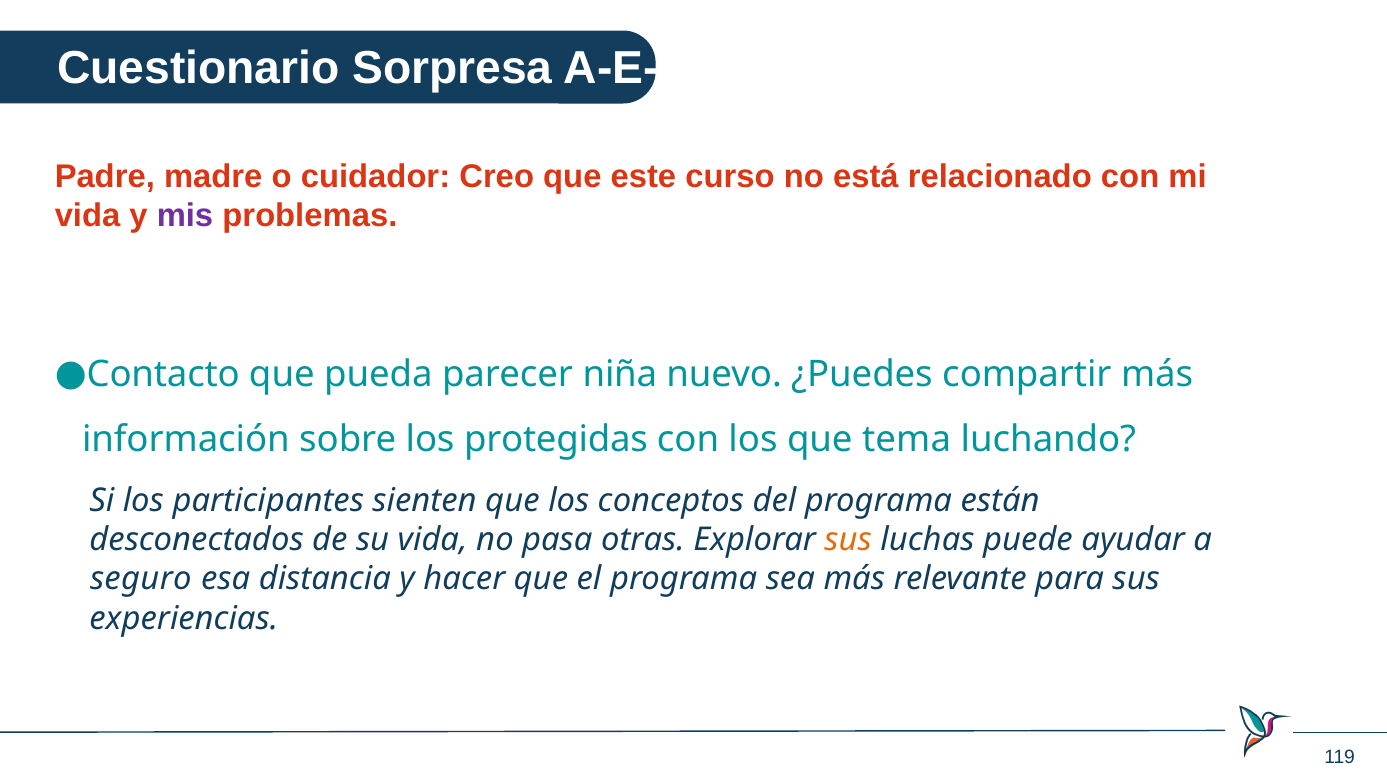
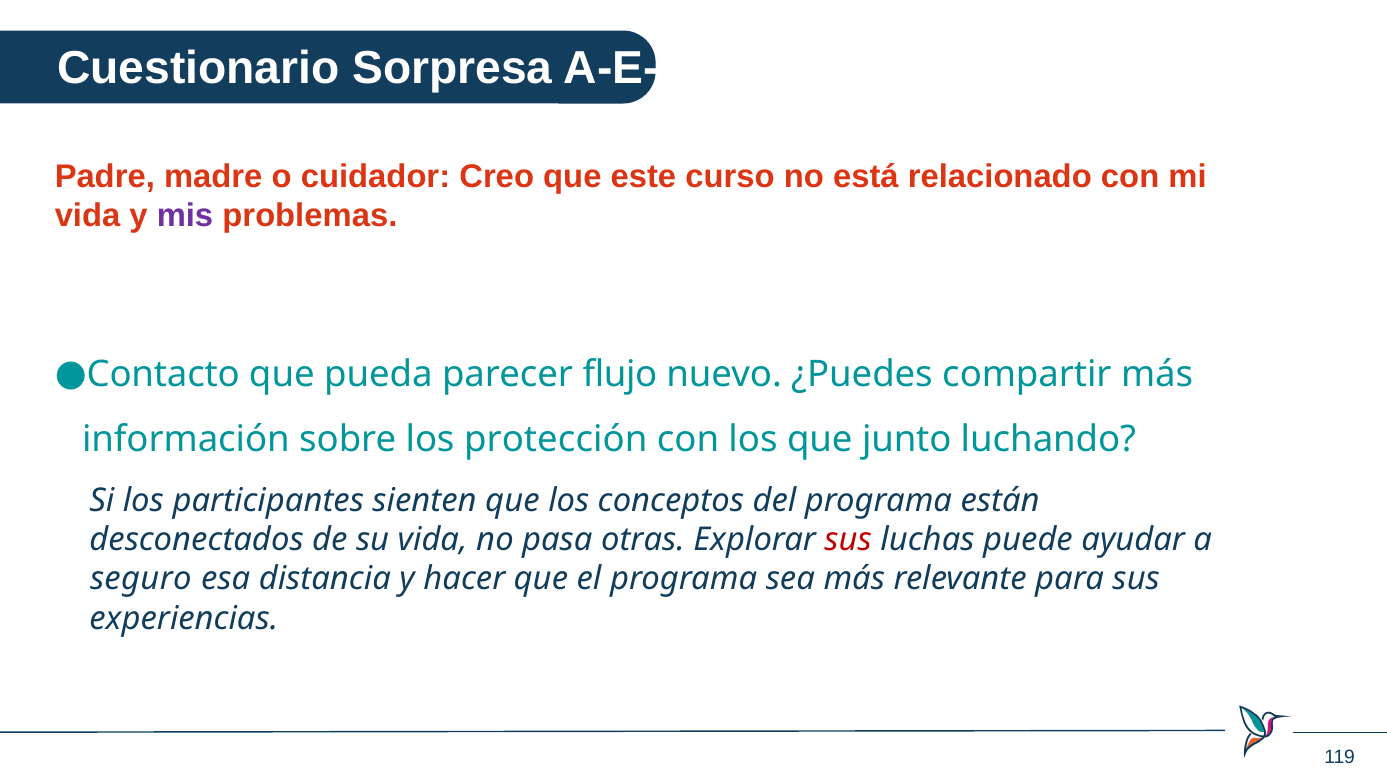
niña: niña -> flujo (620, 374)
protegidas: protegidas -> protección (556, 440)
tema: tema -> junto (907, 440)
sus colour: orange -> red (848, 540)
